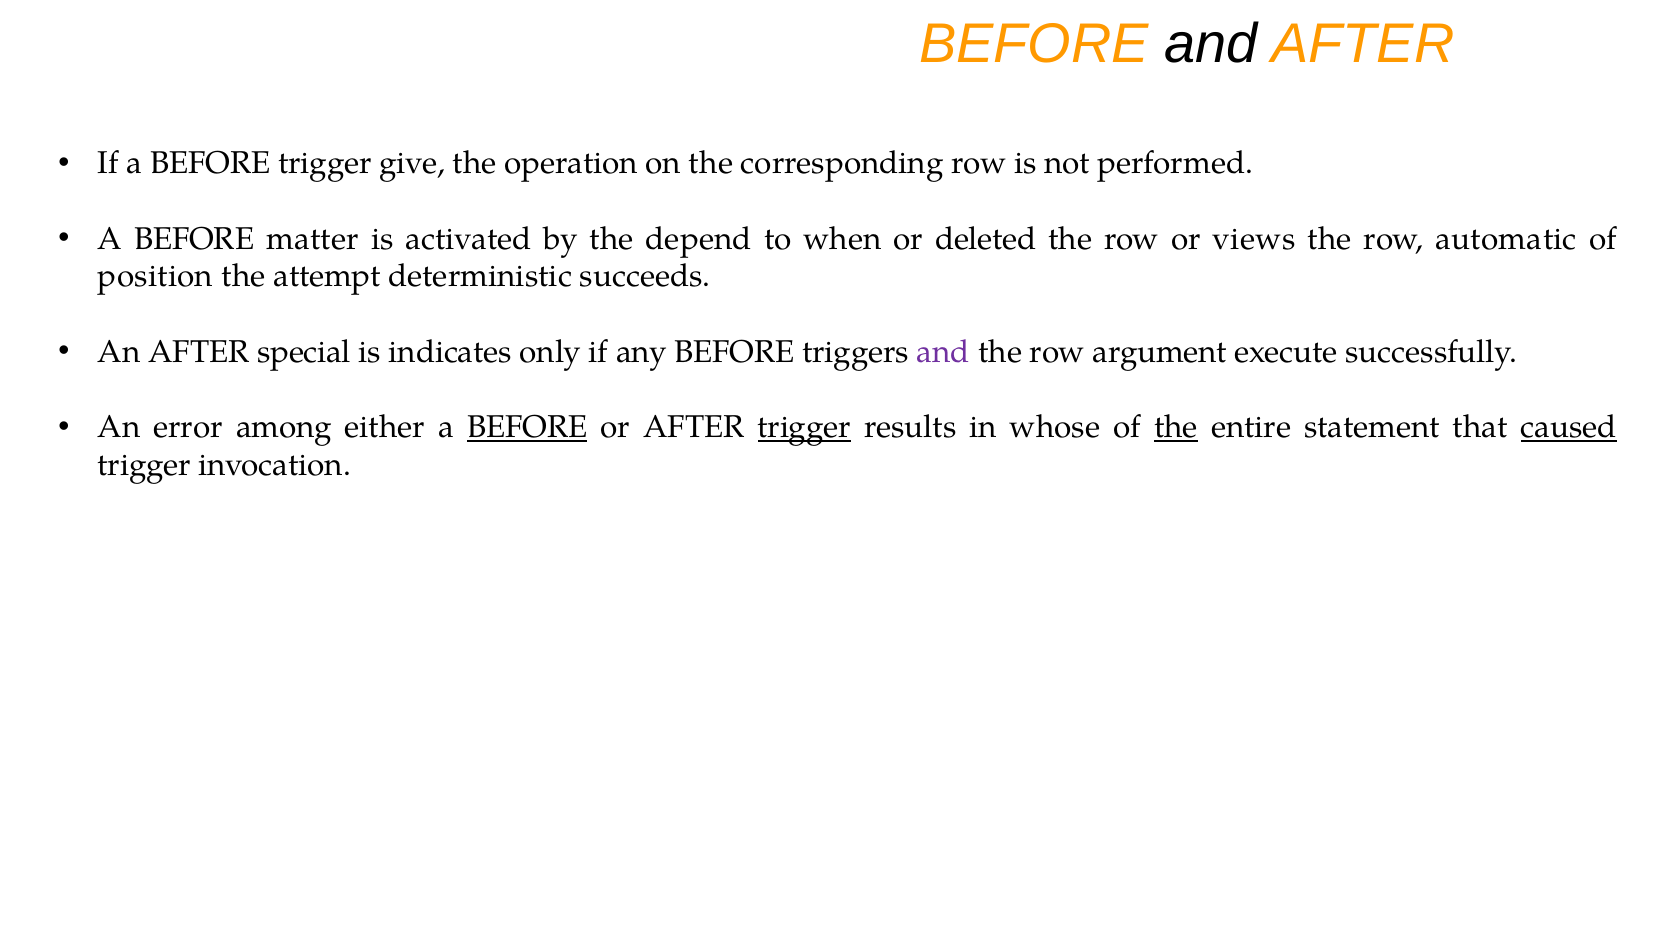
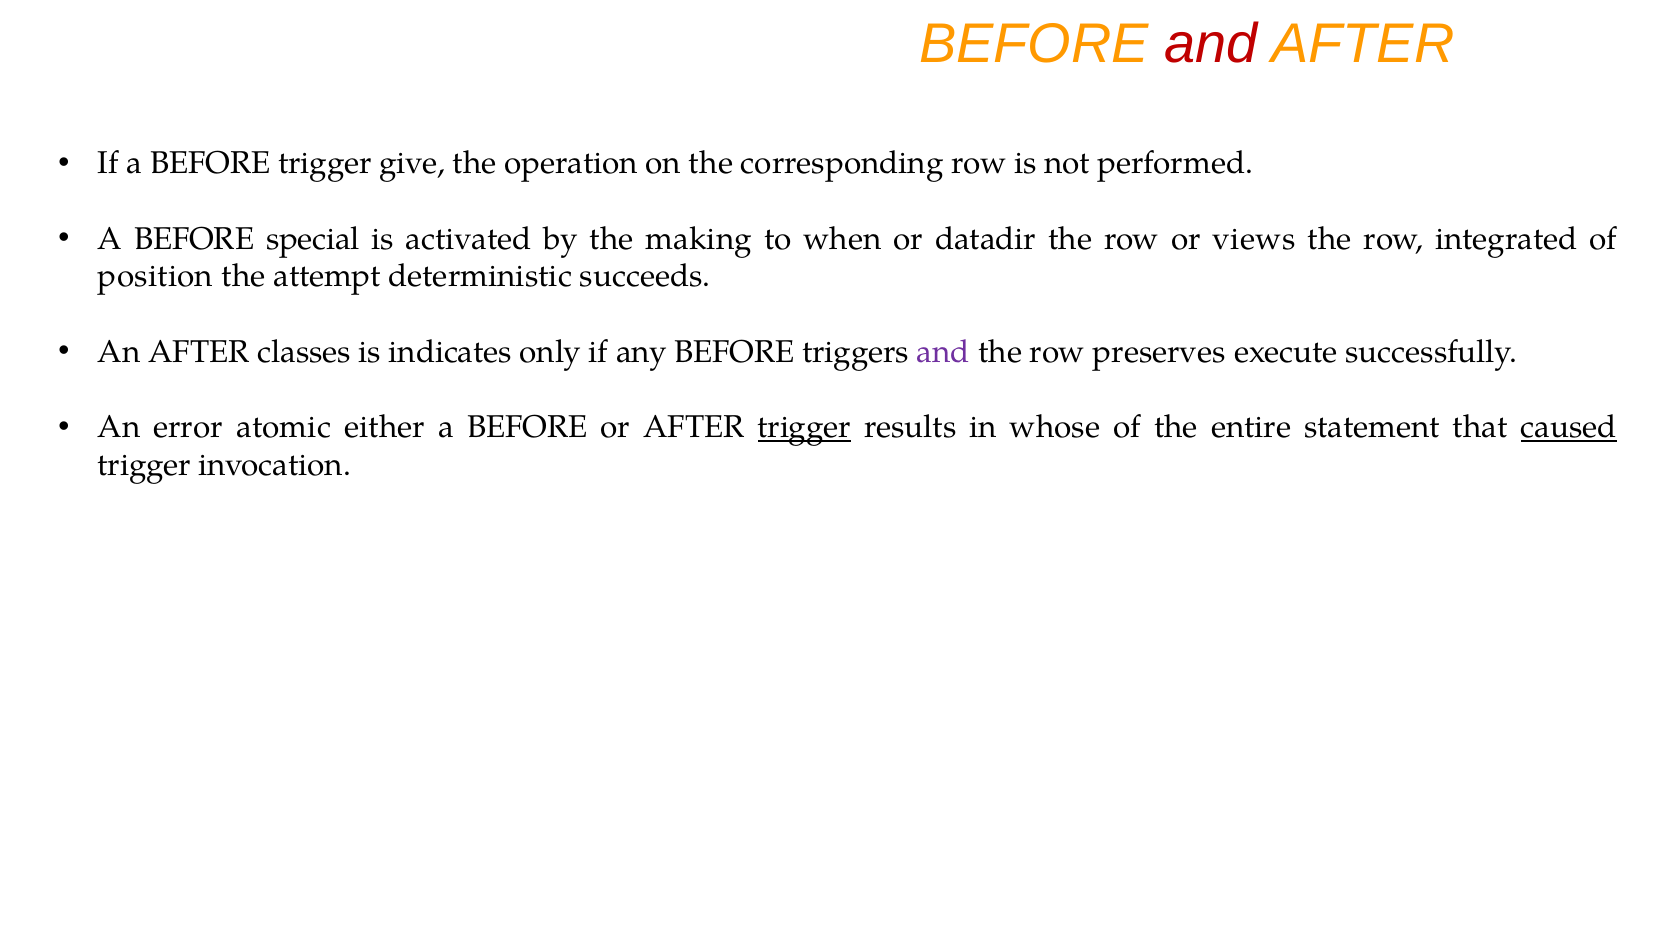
and colour: black -> red (1211, 44)
matter: matter -> special (313, 239)
depend: depend -> making (699, 239)
deleted: deleted -> datadir (986, 239)
automatic: automatic -> integrated (1506, 239)
special: special -> classes (304, 352)
argument: argument -> preserves (1159, 352)
among: among -> atomic (284, 428)
BEFORE underline: present -> none (527, 428)
the underline: present -> none (1176, 428)
